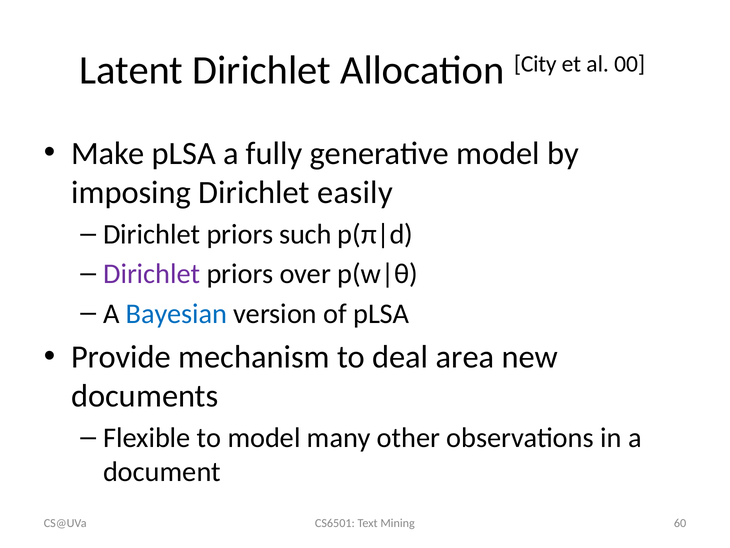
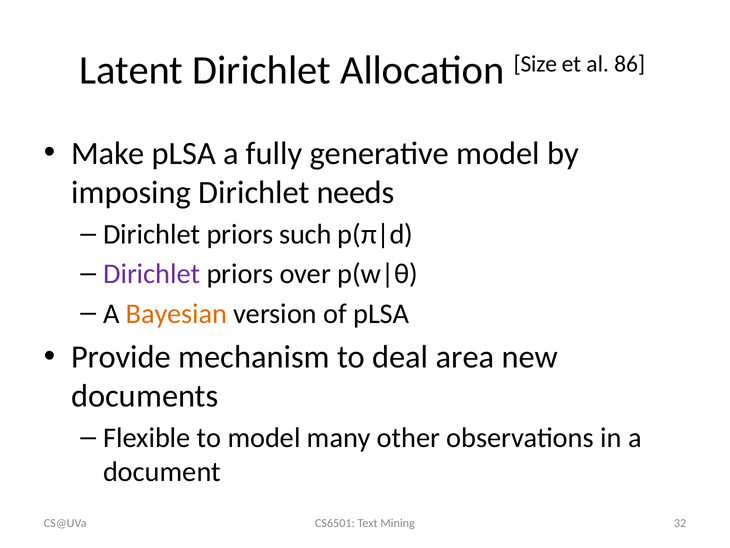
City: City -> Size (535, 64)
00: 00 -> 86 (630, 64)
easily: easily -> needs (355, 192)
Bayesian colour: blue -> orange (176, 313)
60: 60 -> 32 (680, 523)
